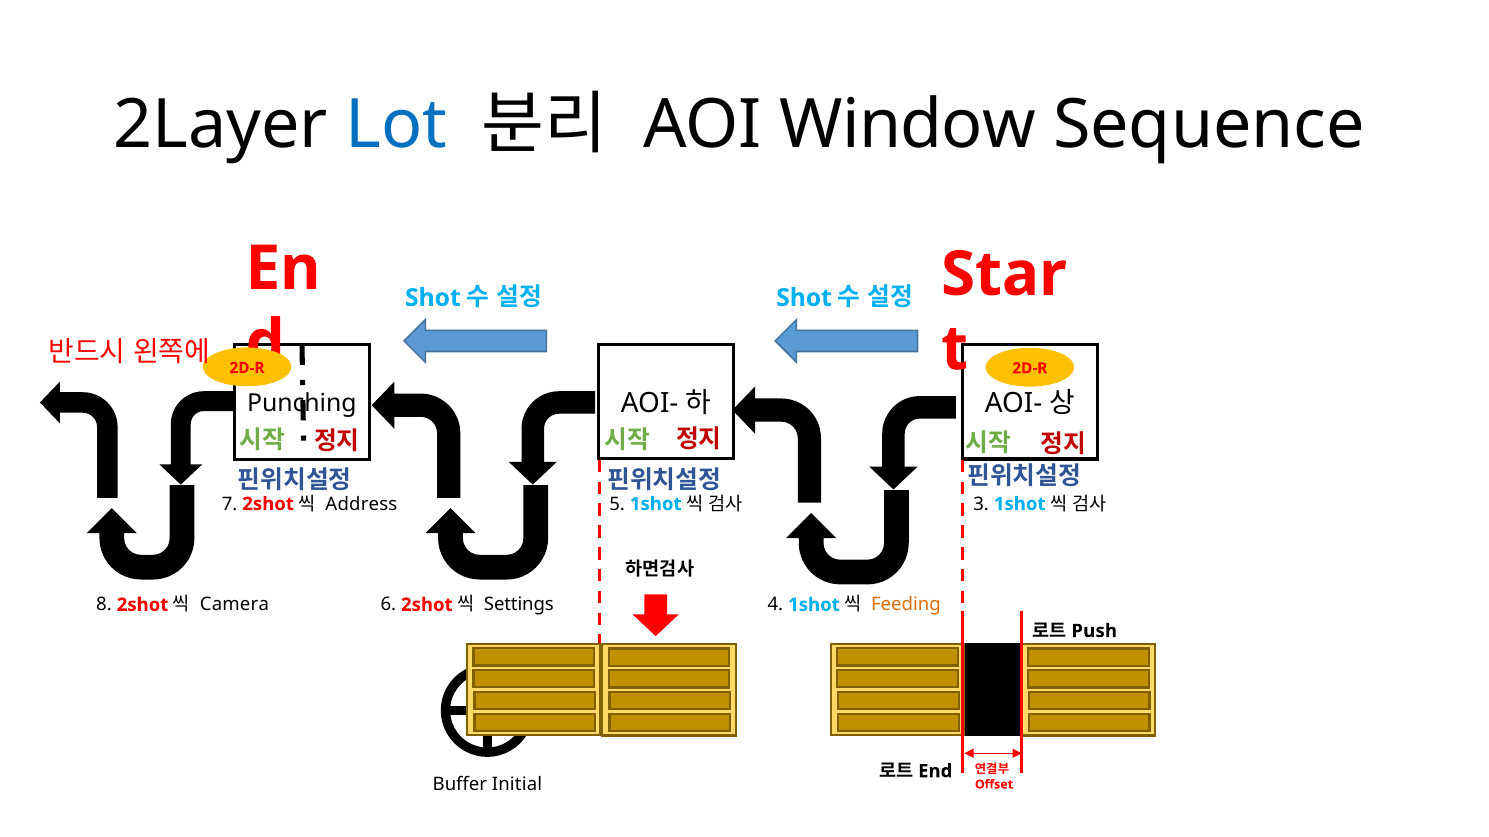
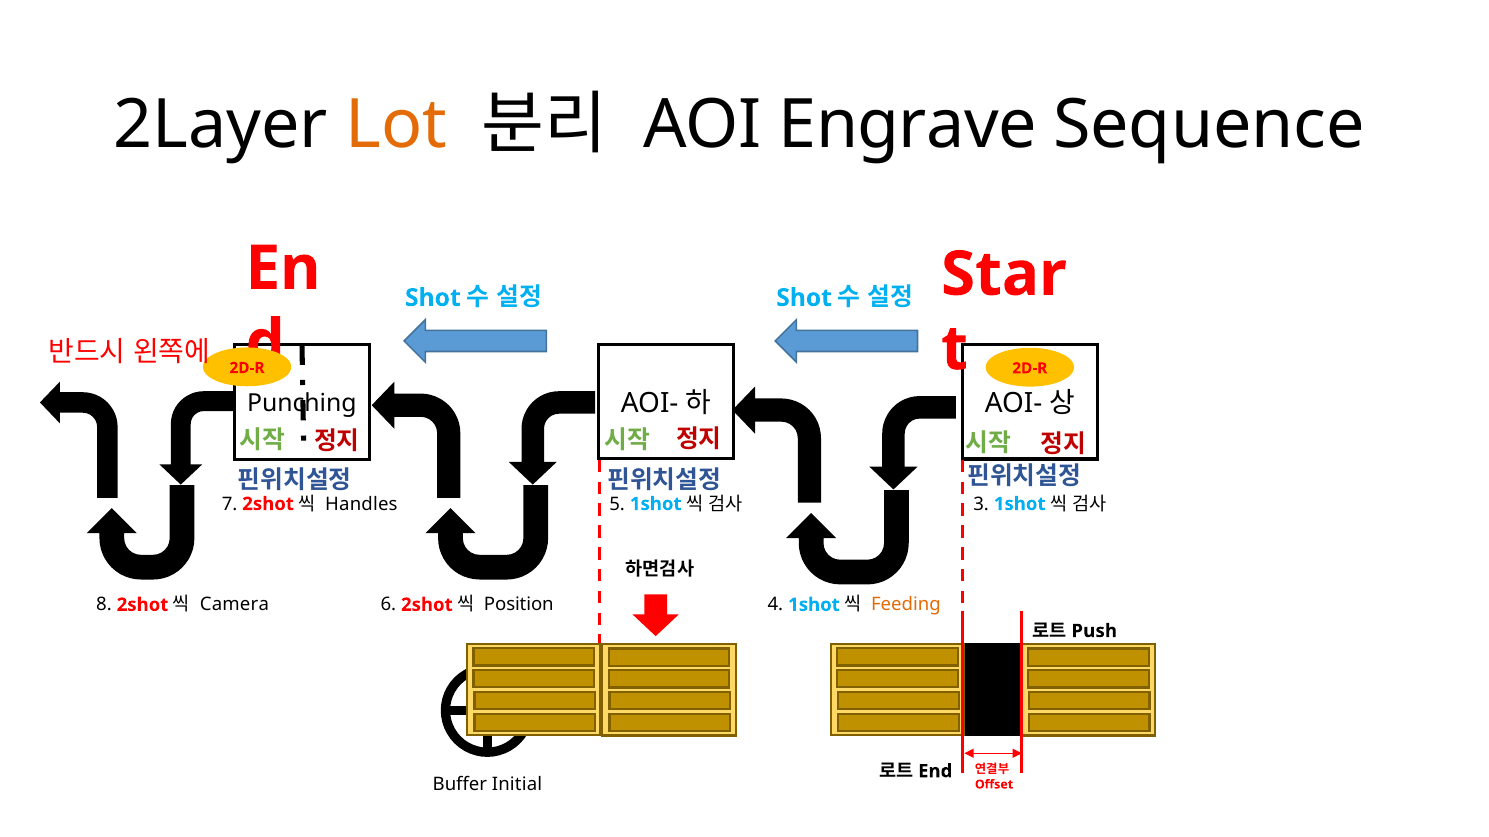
Lot colour: blue -> orange (397, 125)
Window: Window -> Engrave (908, 125)
Address: Address -> Handles (361, 504)
Settings: Settings -> Position (519, 605)
